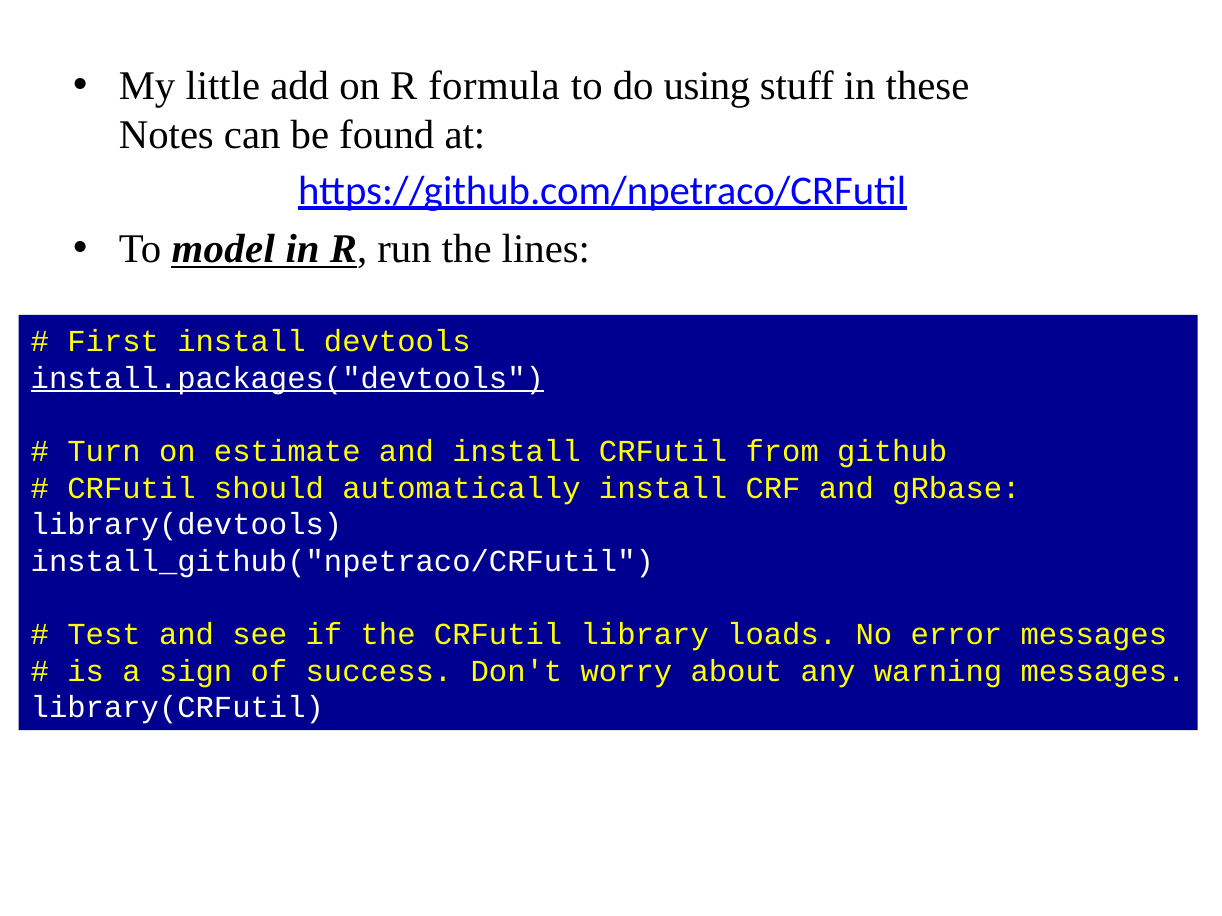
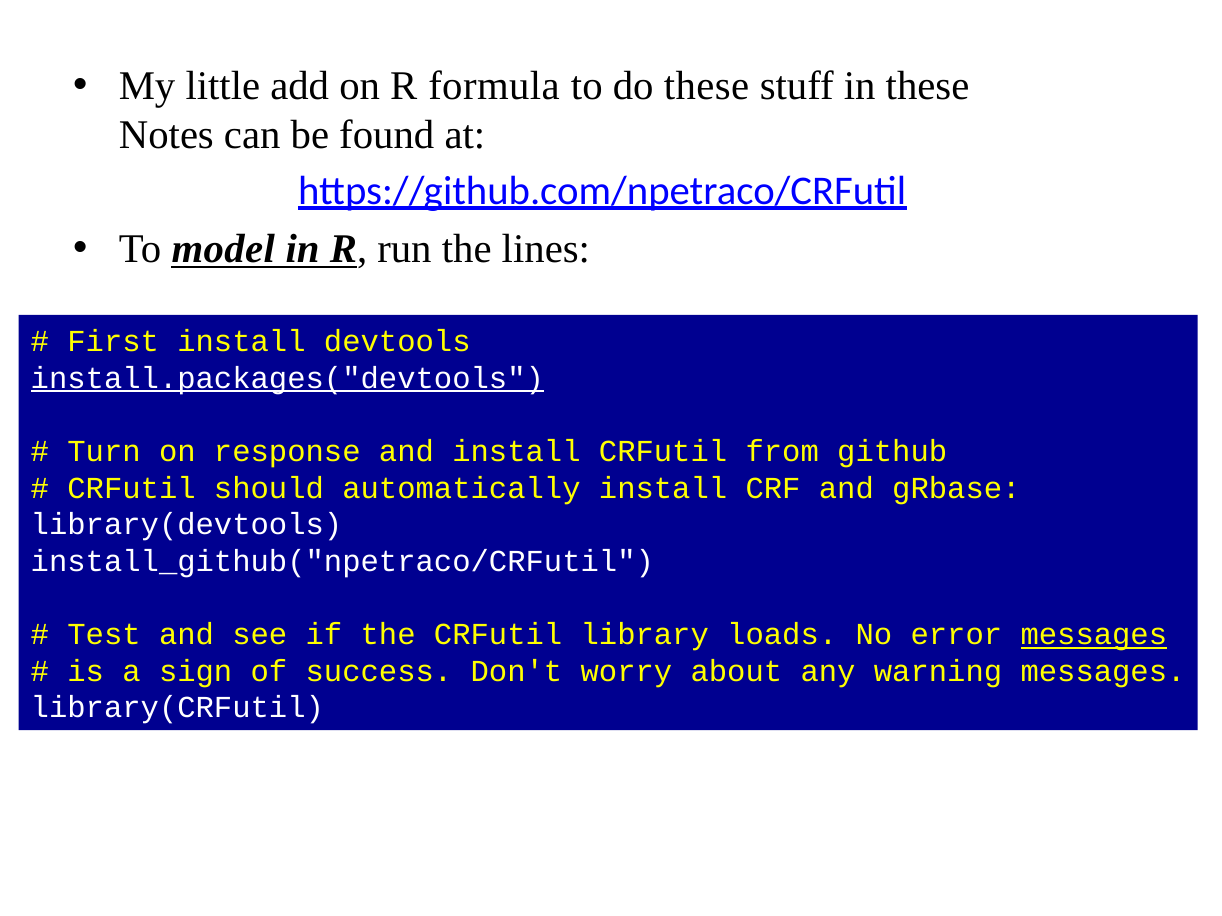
do using: using -> these (707, 86)
estimate: estimate -> response (287, 452)
messages underline: none -> present (1094, 635)
